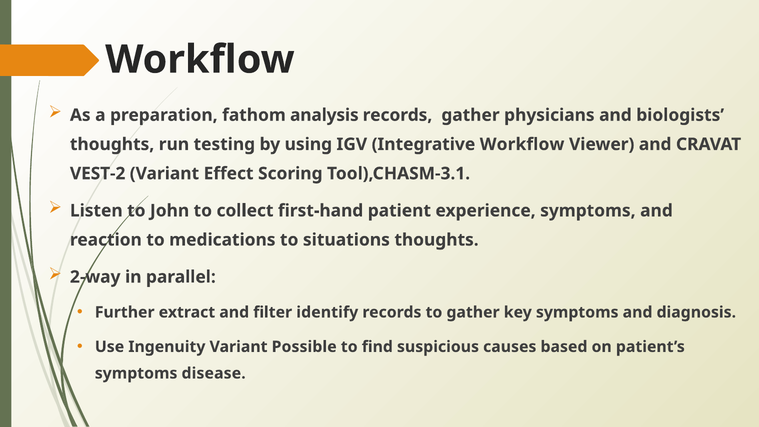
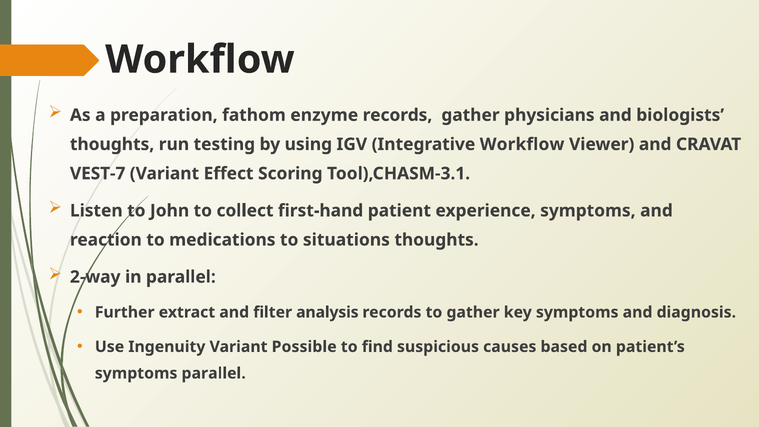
analysis: analysis -> enzyme (324, 115)
VEST-2: VEST-2 -> VEST-7 (98, 174)
identify: identify -> analysis (327, 312)
symptoms disease: disease -> parallel (214, 373)
